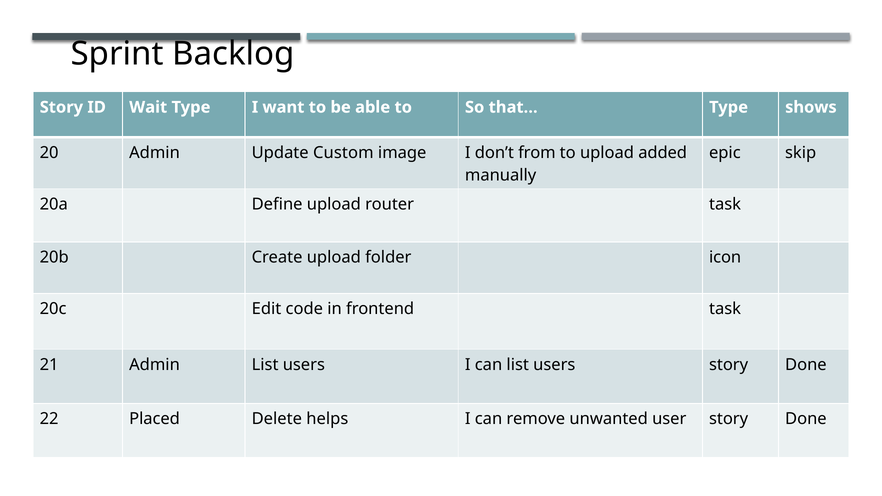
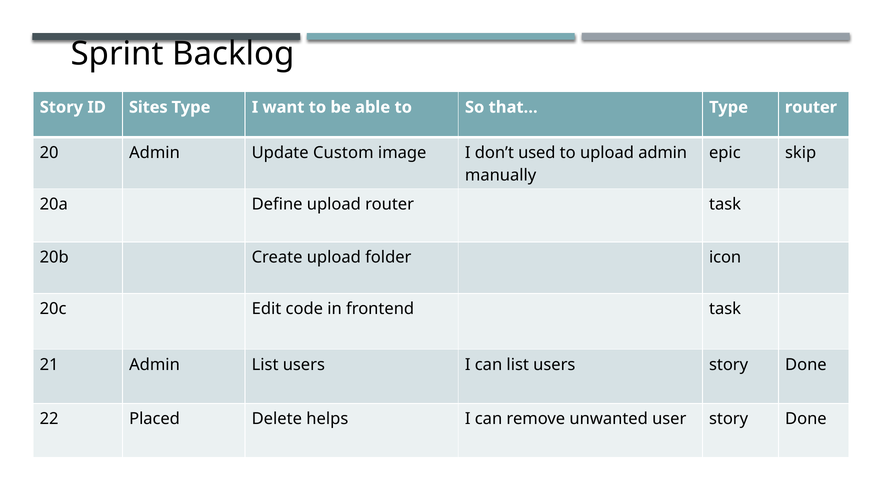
Wait: Wait -> Sites (148, 107)
Type shows: shows -> router (811, 107)
from: from -> used (537, 153)
upload added: added -> admin (663, 153)
